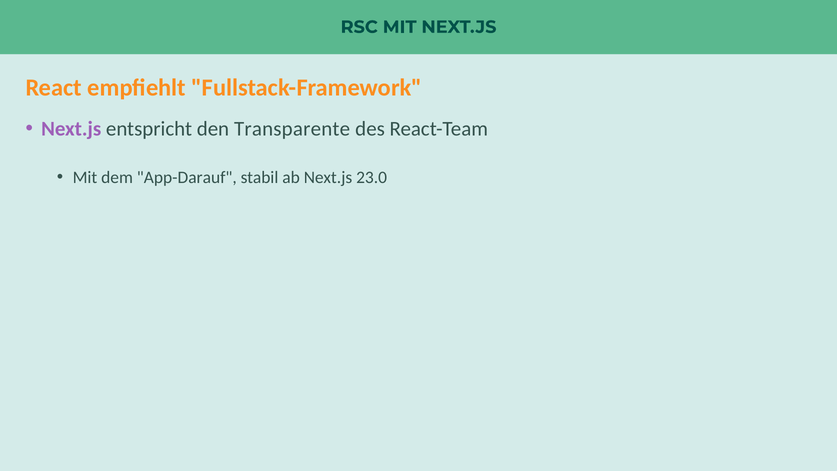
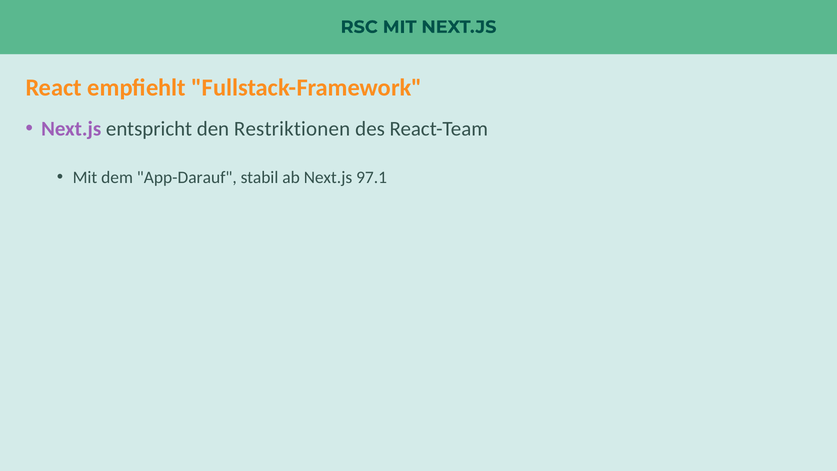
Transparente: Transparente -> Restriktionen (292, 129)
23.0: 23.0 -> 97.1 (372, 177)
